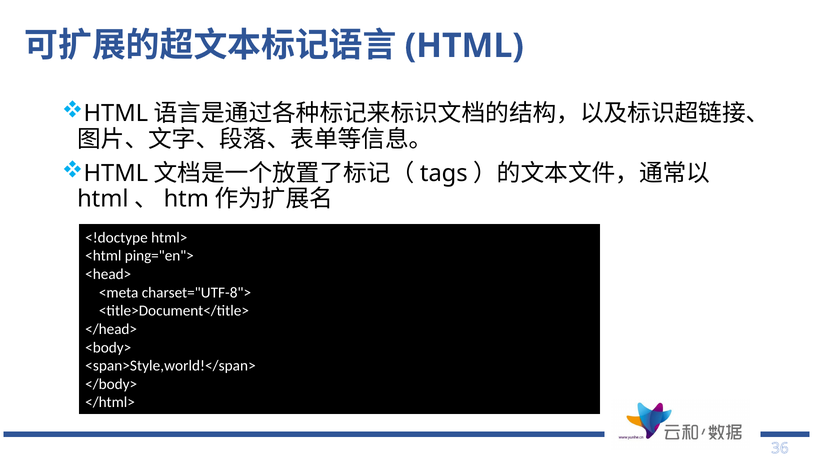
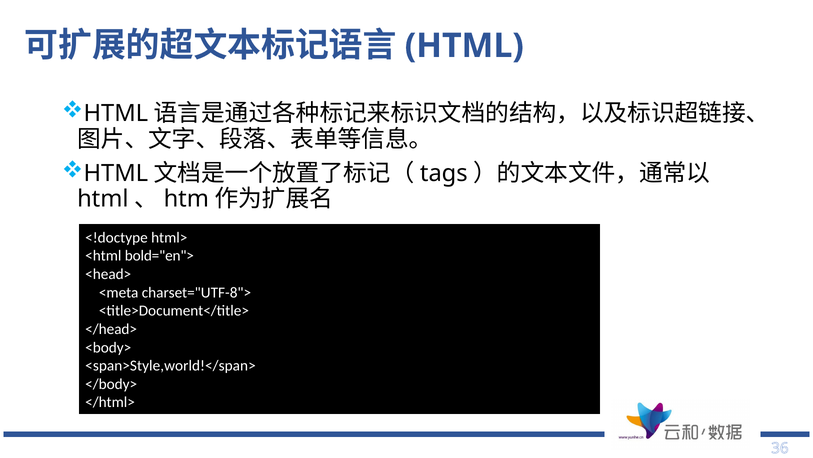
ping="en">: ping="en"> -> bold="en"> (159, 255)
